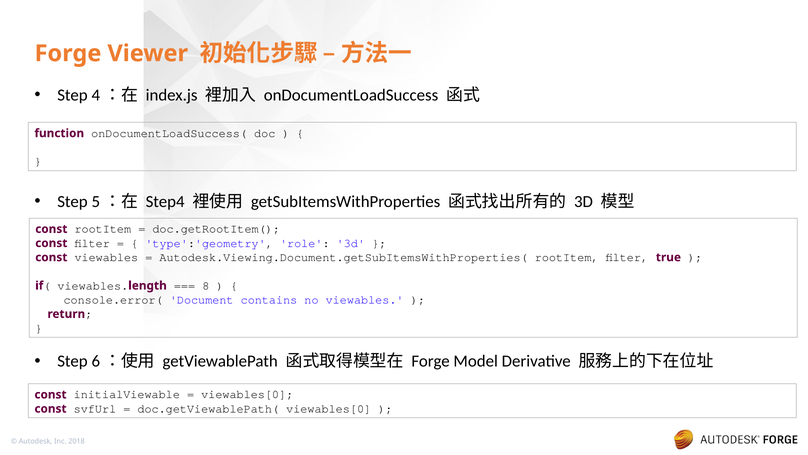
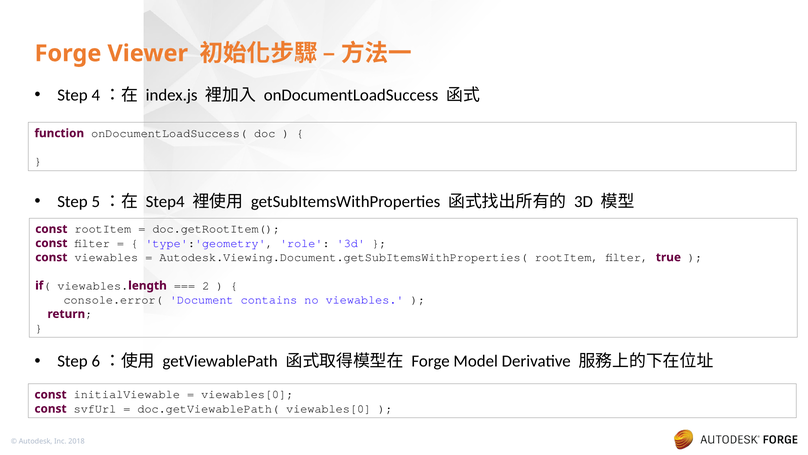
8: 8 -> 2 (206, 285)
